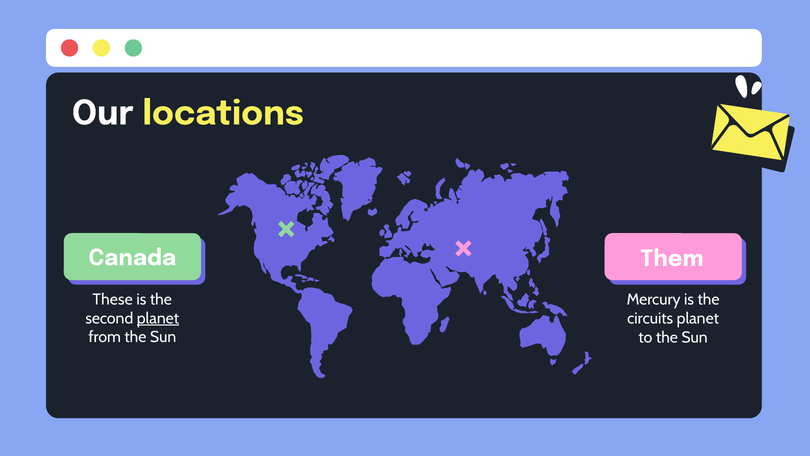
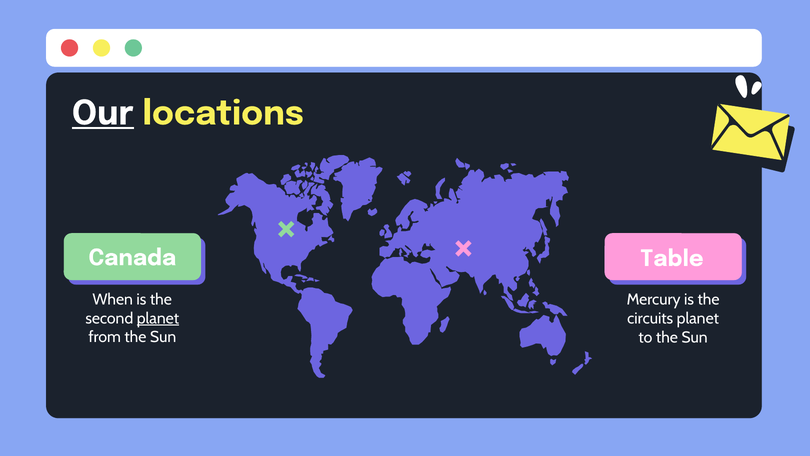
Our underline: none -> present (103, 113)
Them: Them -> Table (672, 258)
These: These -> When (113, 299)
